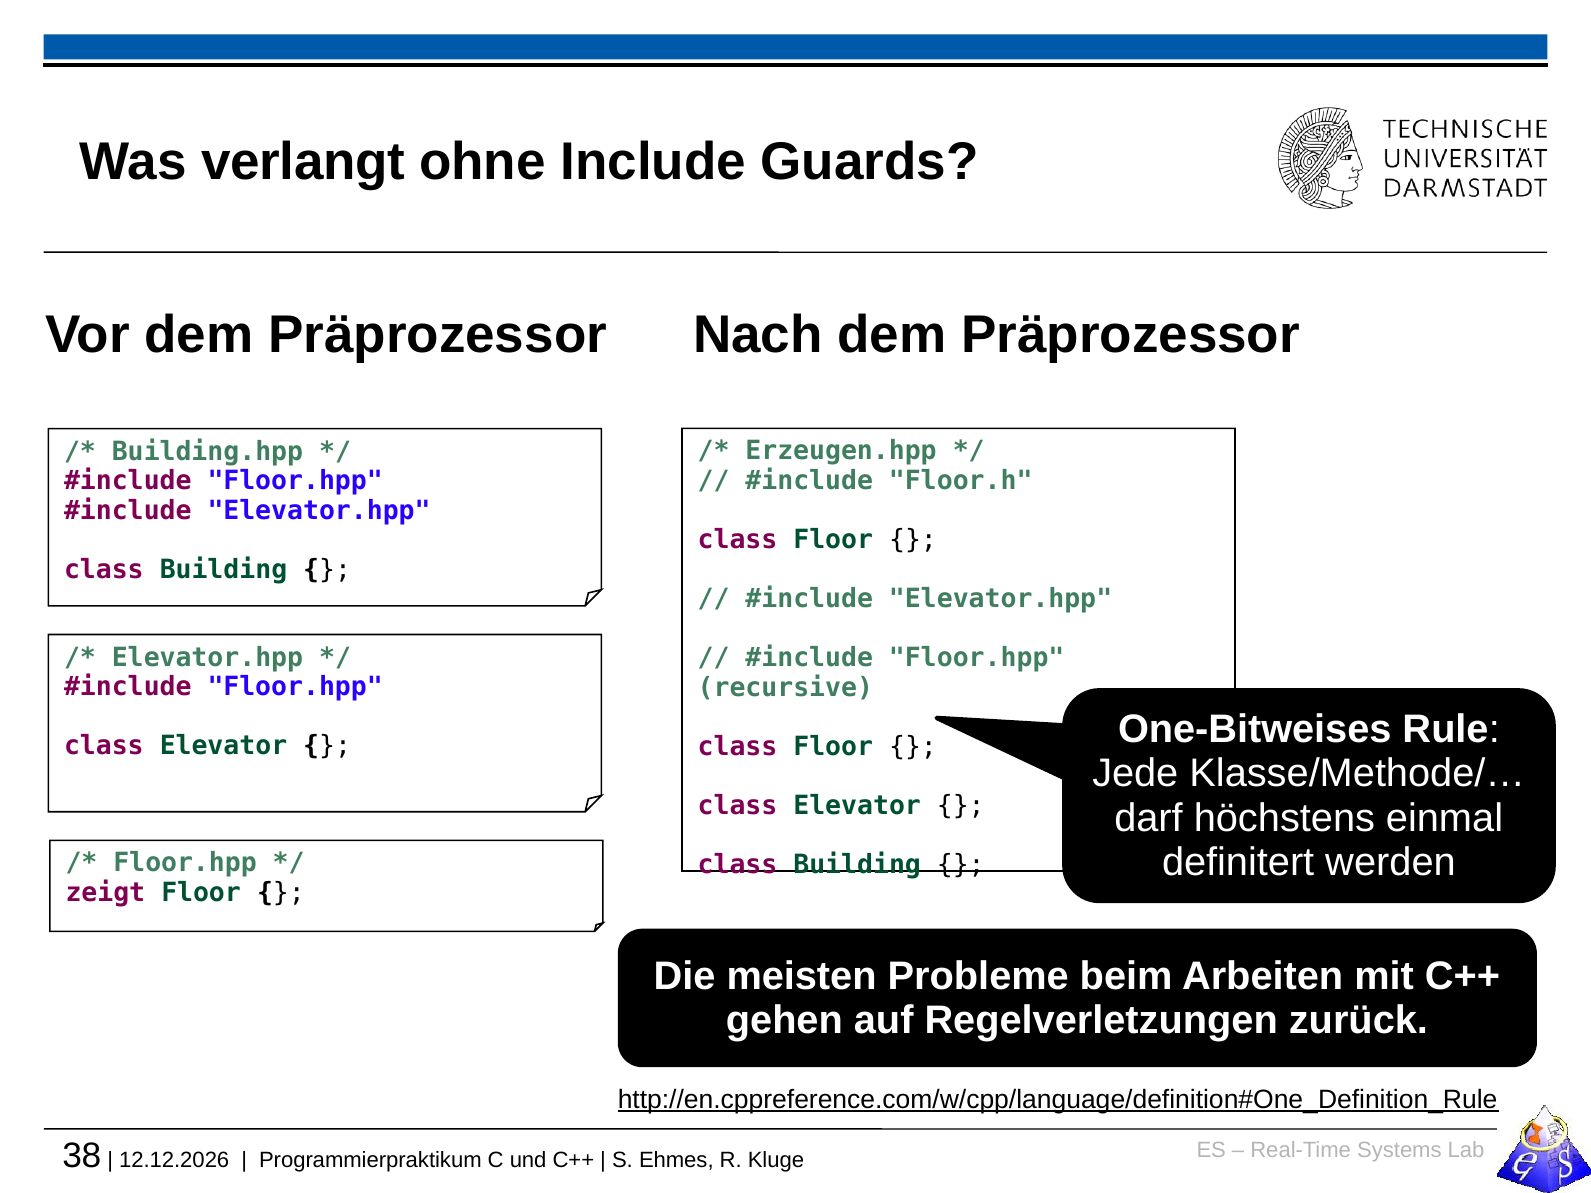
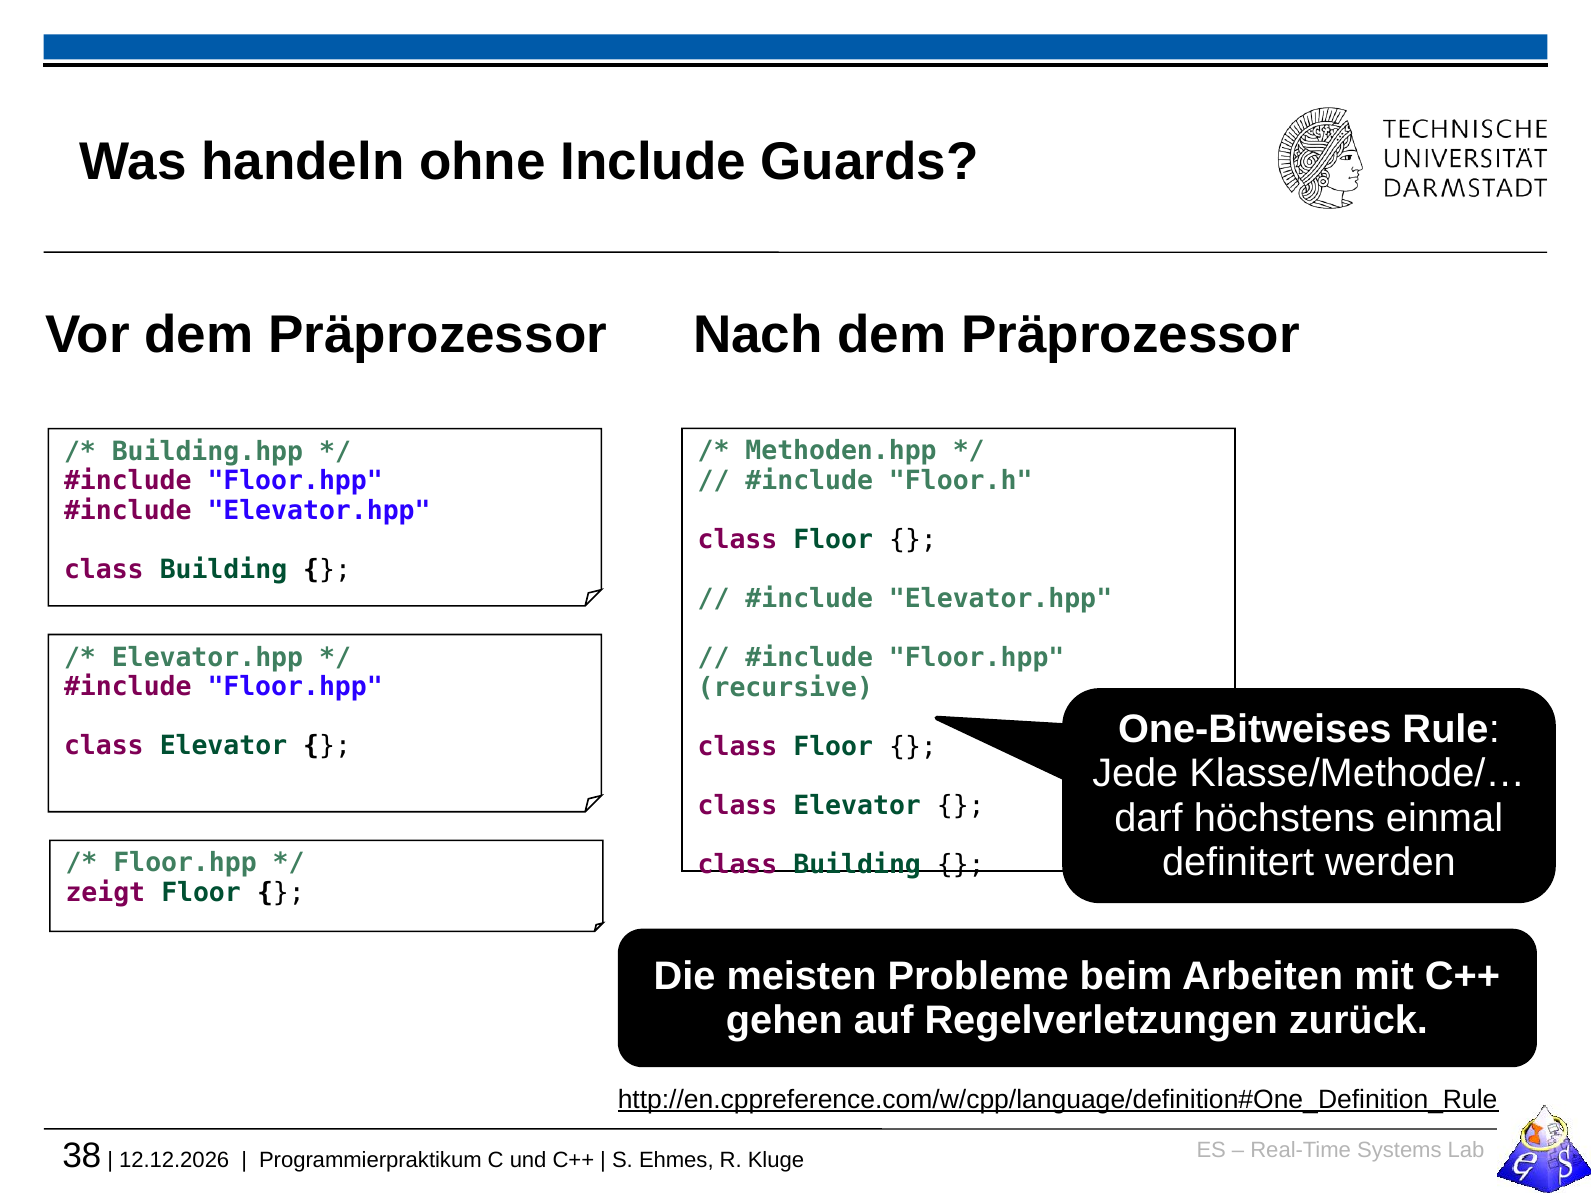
verlangt: verlangt -> handeln (303, 162)
Erzeugen.hpp: Erzeugen.hpp -> Methoden.hpp (841, 451)
